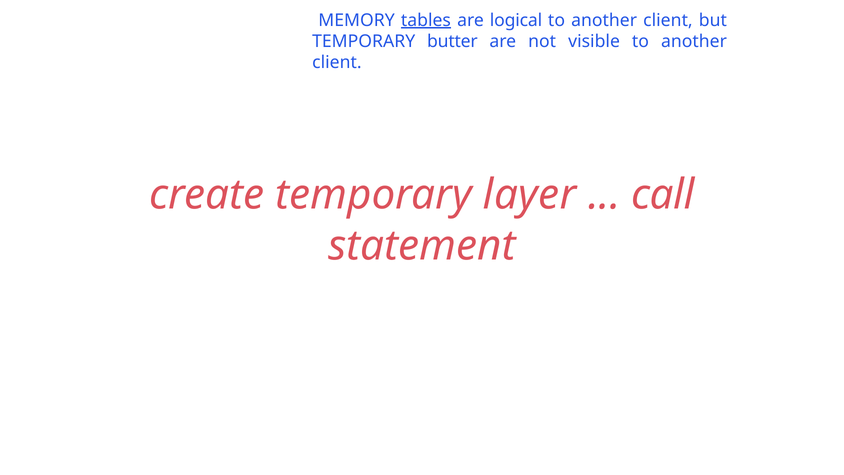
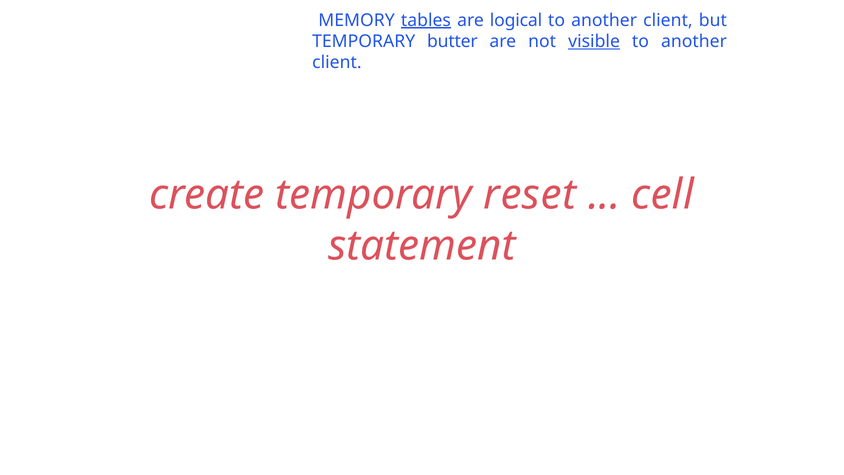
visible underline: none -> present (594, 41)
layer: layer -> reset (530, 195)
call: call -> cell (663, 195)
